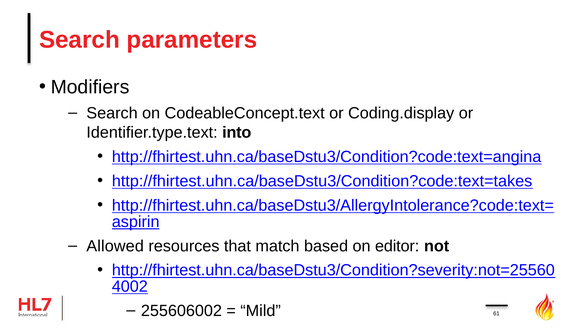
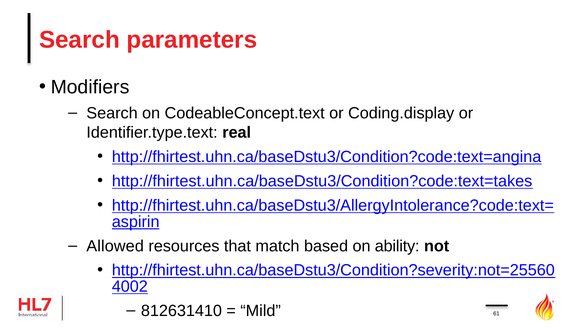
into: into -> real (237, 132)
editor: editor -> ability (397, 246)
255606002: 255606002 -> 812631410 (181, 310)
